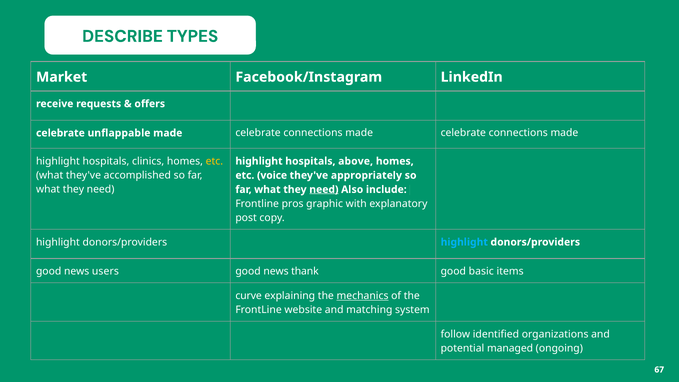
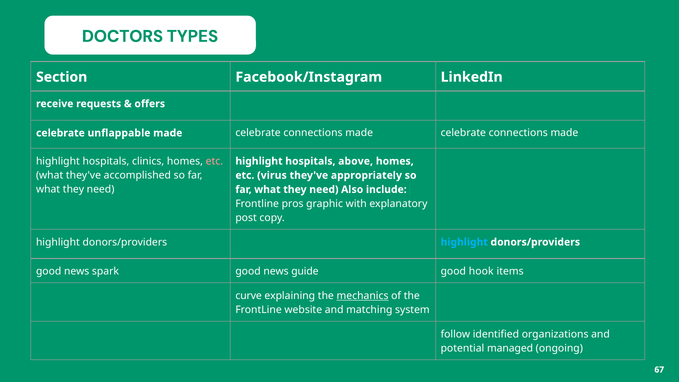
DESCRIBE: DESCRIBE -> DOCTORS (123, 36)
Market: Market -> Section (62, 77)
etc colour: yellow -> pink (214, 161)
voice: voice -> virus (272, 175)
need underline: present -> none (324, 189)
users: users -> spark (105, 271)
thank: thank -> guide (305, 271)
basic: basic -> hook (481, 271)
